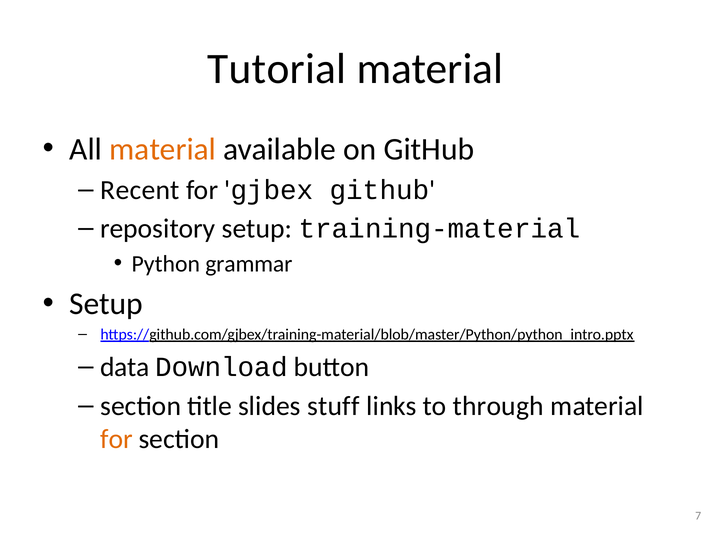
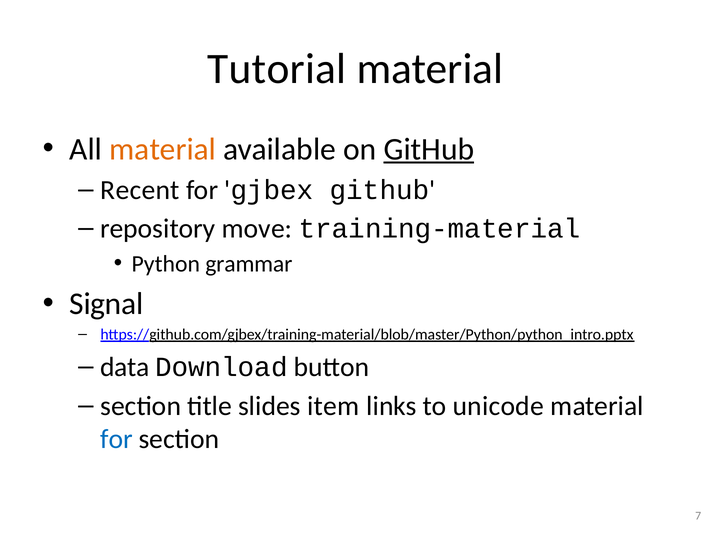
GitHub underline: none -> present (429, 149)
repository setup: setup -> move (257, 229)
Setup: Setup -> Signal (106, 304)
stuff: stuff -> item (333, 406)
through: through -> unicode (498, 406)
for colour: orange -> blue (117, 439)
